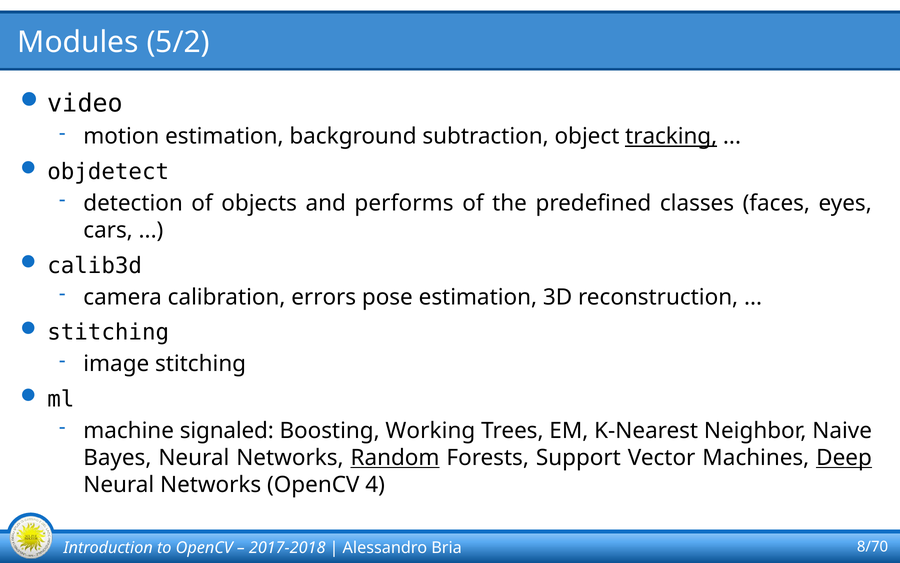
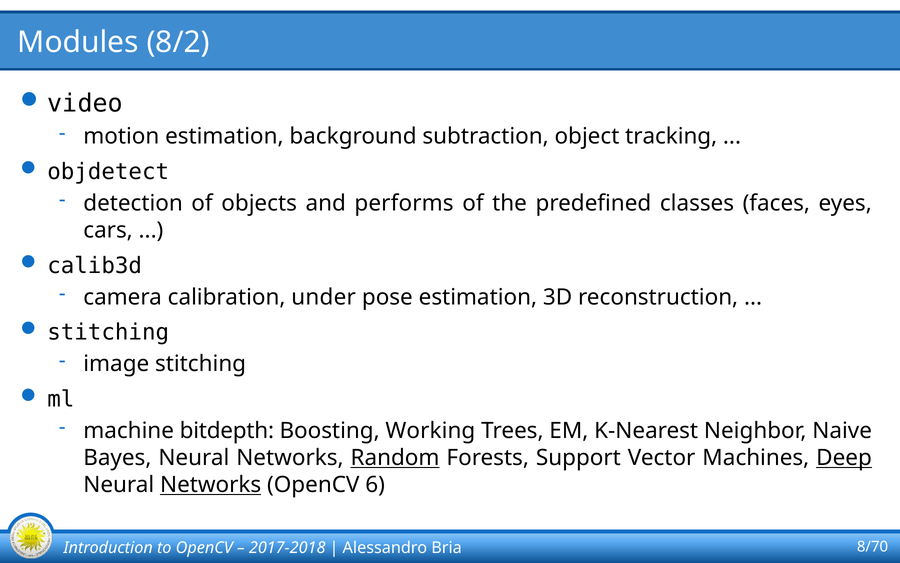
5/2: 5/2 -> 8/2 (178, 43)
tracking underline: present -> none (671, 136)
errors: errors -> under (324, 297)
signaled: signaled -> bitdepth (227, 430)
Networks underline: none -> present (211, 484)
4: 4 -> 6 (375, 484)
